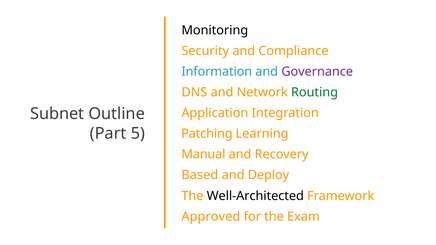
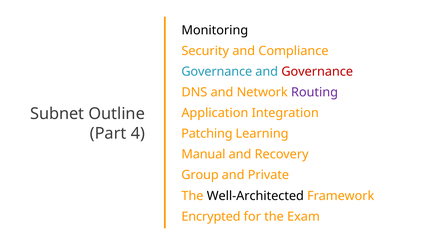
Information: Information -> Governance (217, 72)
Governance colour: purple -> red (317, 72)
Routing colour: green -> purple (315, 92)
5: 5 -> 4 (138, 134)
Based: Based -> Group (200, 175)
Deploy: Deploy -> Private (268, 175)
Approved: Approved -> Encrypted (211, 217)
